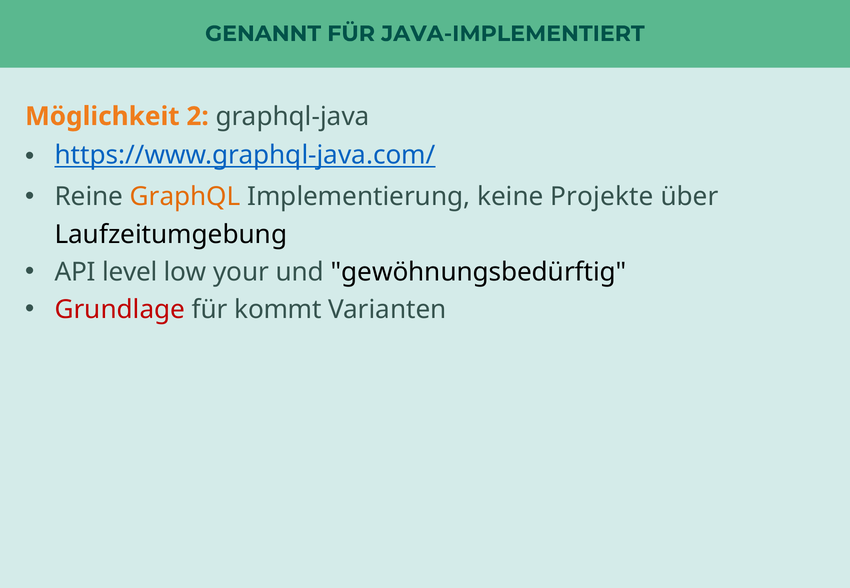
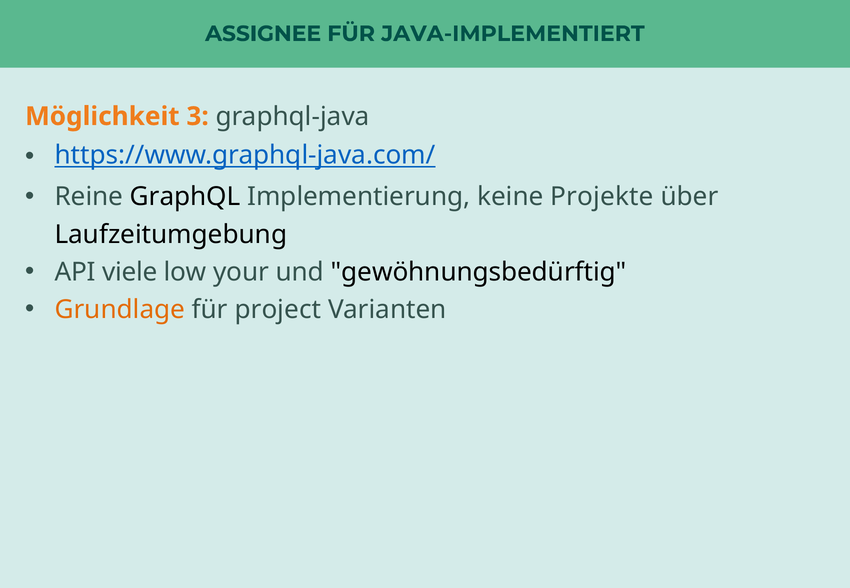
GENANNT: GENANNT -> ASSIGNEE (263, 34)
2: 2 -> 3 (198, 117)
GraphQL colour: orange -> black (185, 197)
level: level -> viele (130, 272)
Grundlage colour: red -> orange (120, 310)
kommt: kommt -> project (278, 310)
